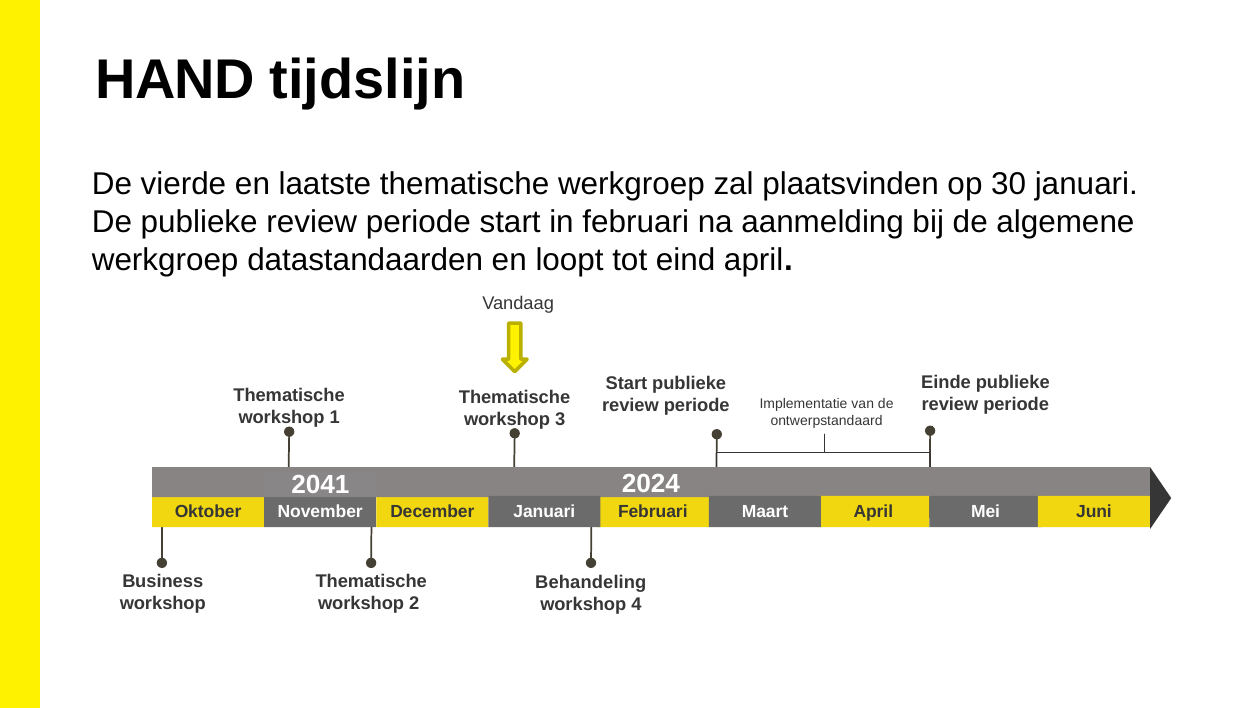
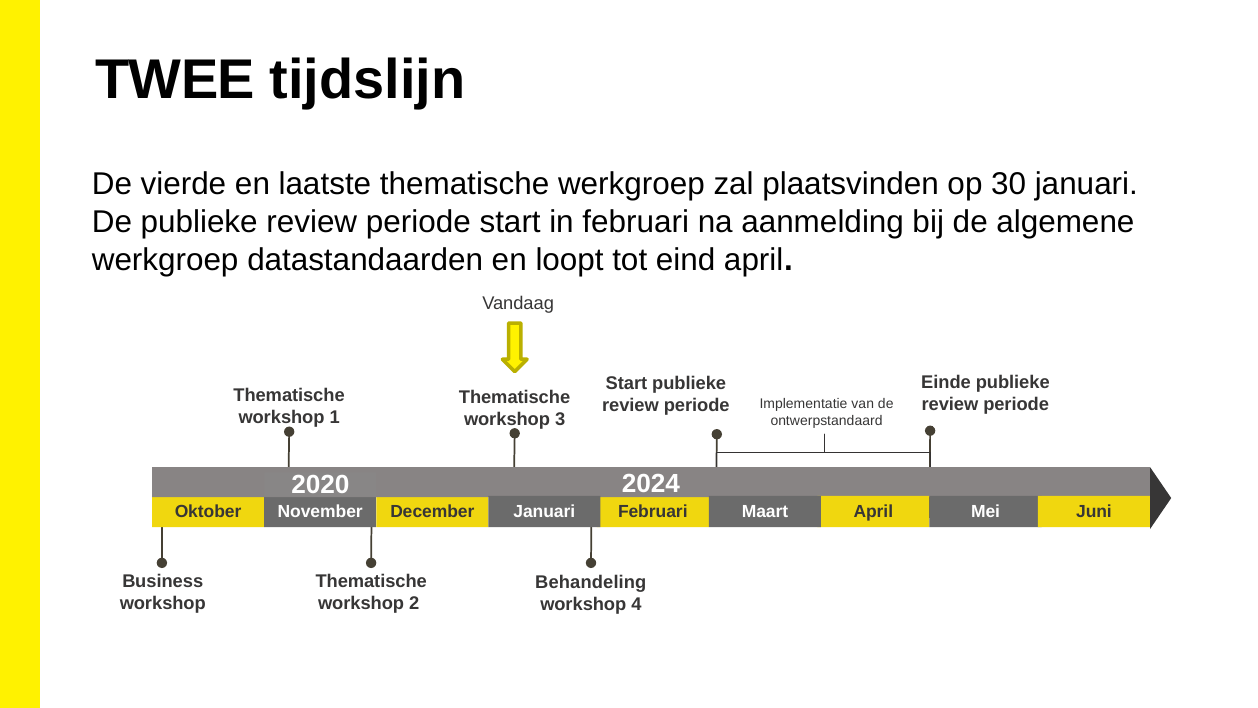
HAND: HAND -> TWEE (175, 80)
2041: 2041 -> 2020 (320, 485)
